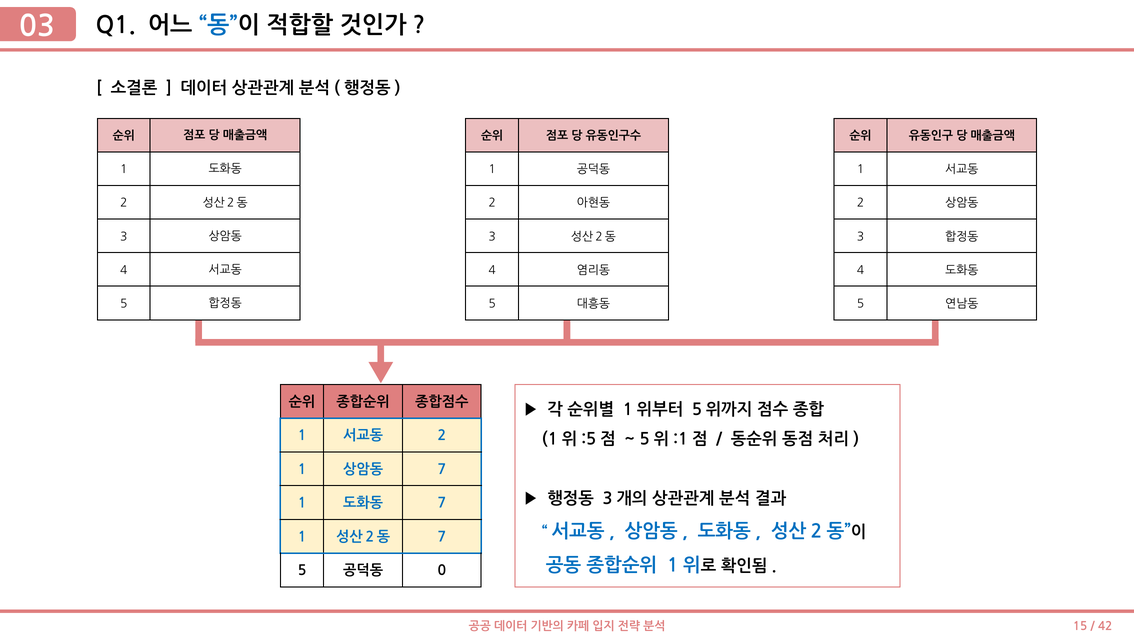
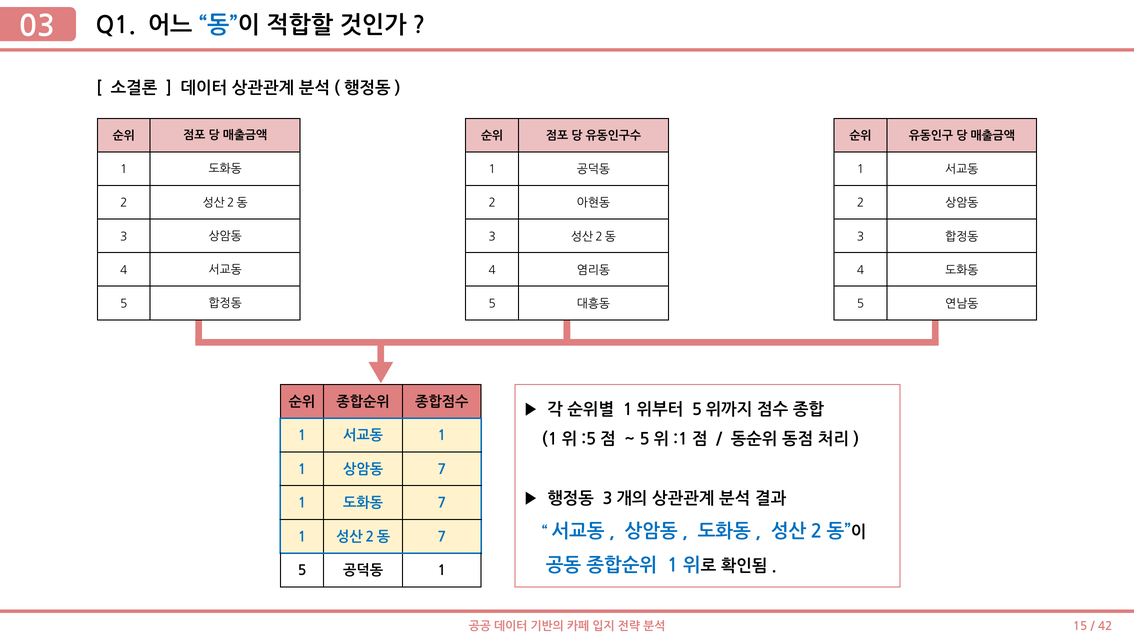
2: 2 -> 1 (442, 436)
0: 0 -> 1 (442, 570)
